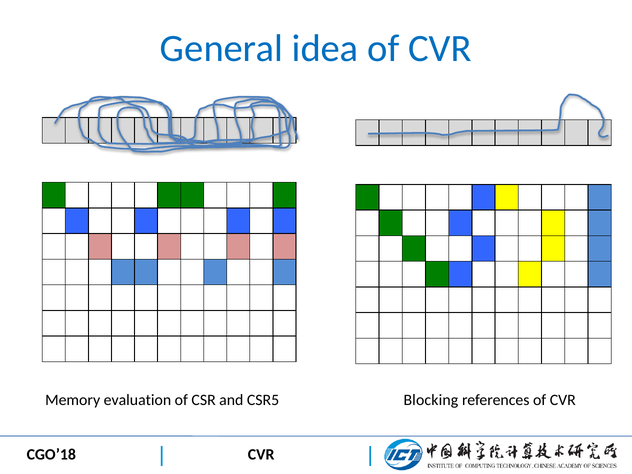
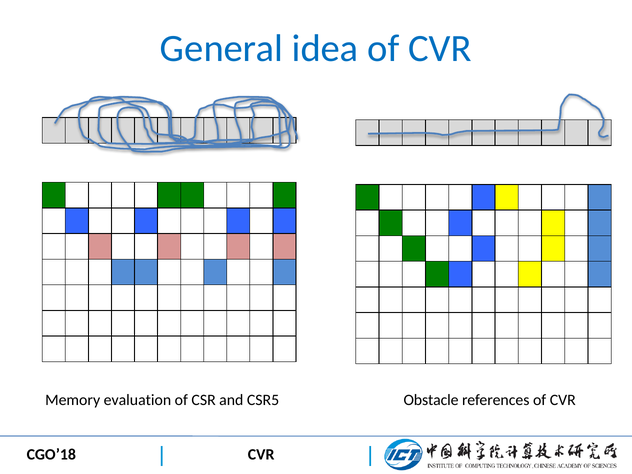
Blocking: Blocking -> Obstacle (431, 400)
